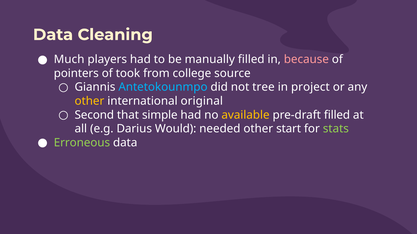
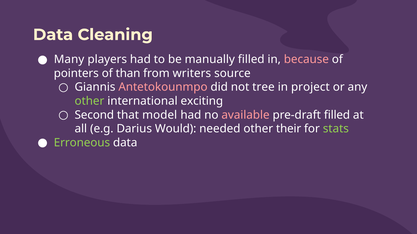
Much: Much -> Many (69, 60)
took: took -> than (128, 73)
college: college -> writers (192, 73)
Antetokounmpo colour: light blue -> pink (163, 87)
other colour: yellow -> light green (89, 101)
original: original -> exciting (202, 101)
simple: simple -> model (160, 115)
available colour: yellow -> pink (246, 115)
start: start -> their (289, 129)
